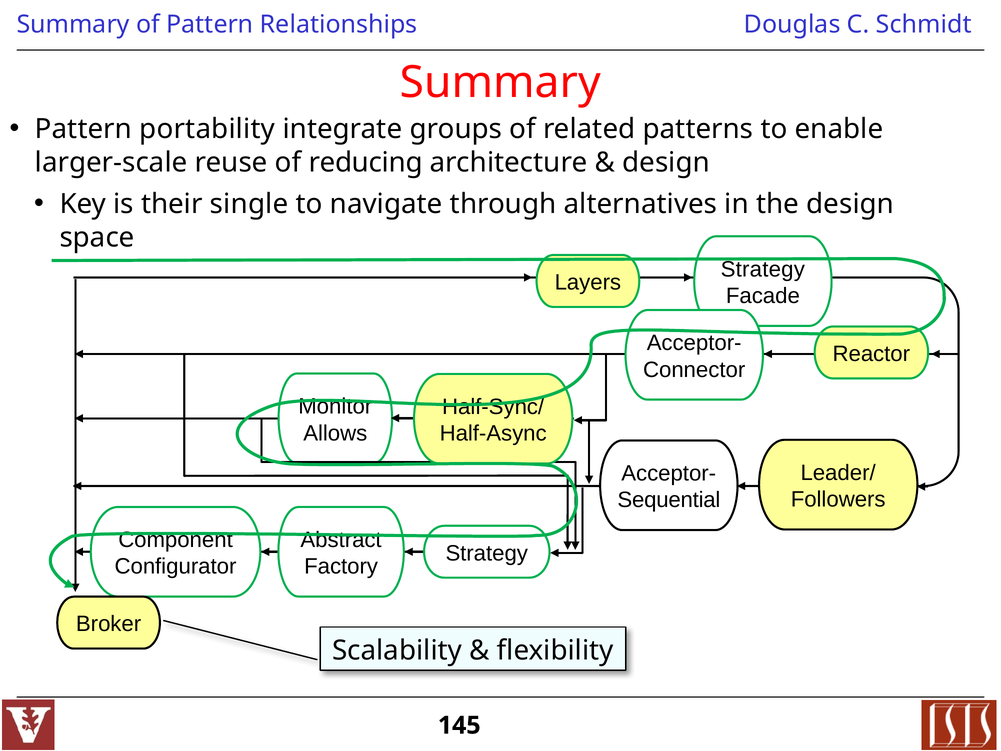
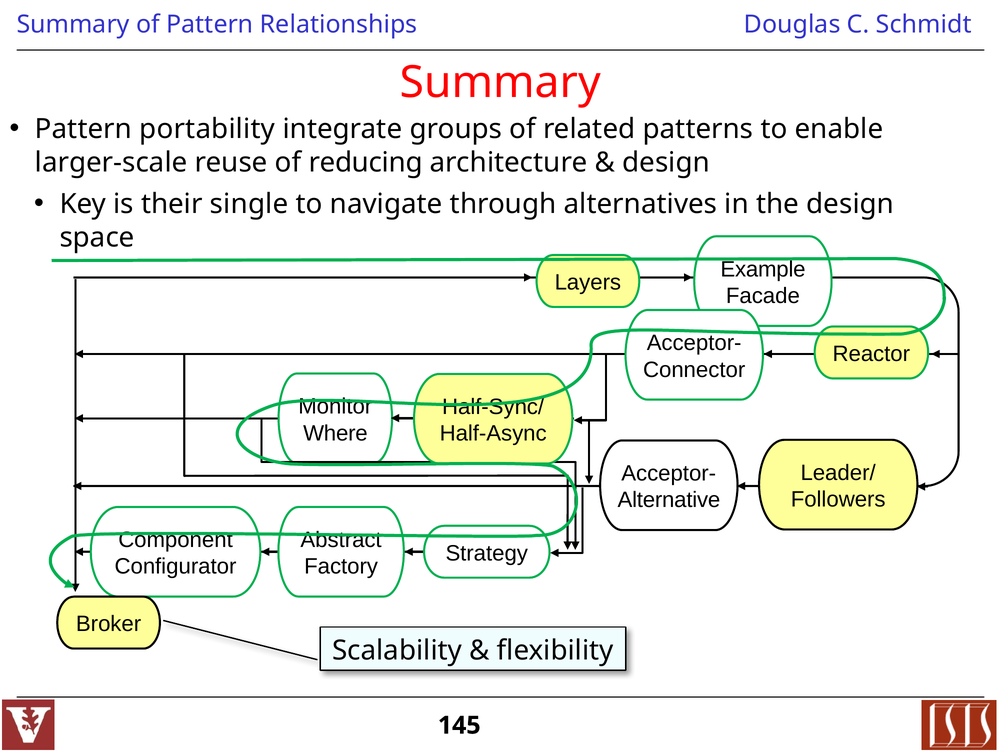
Strategy: Strategy -> Example (763, 269)
Allows: Allows -> Where (335, 433)
Sequential: Sequential -> Alternative (669, 500)
